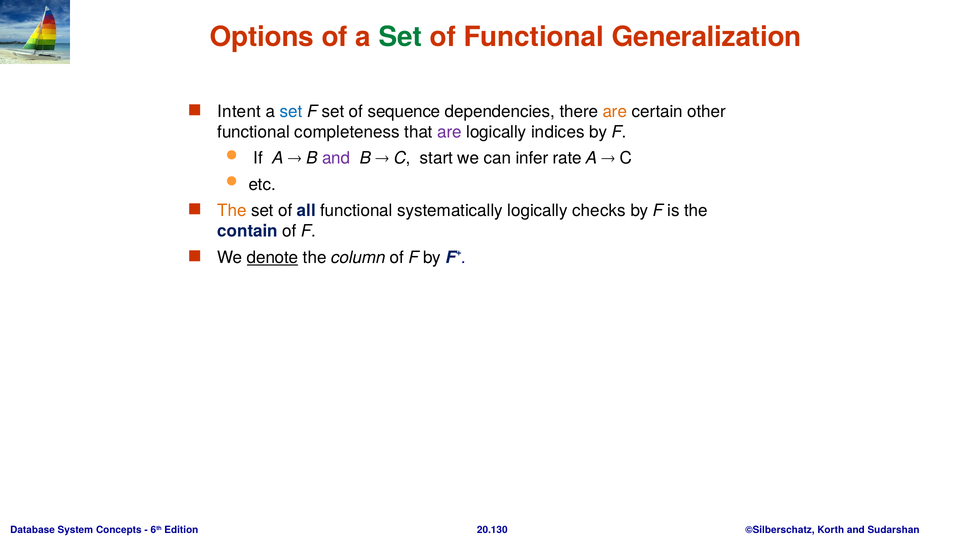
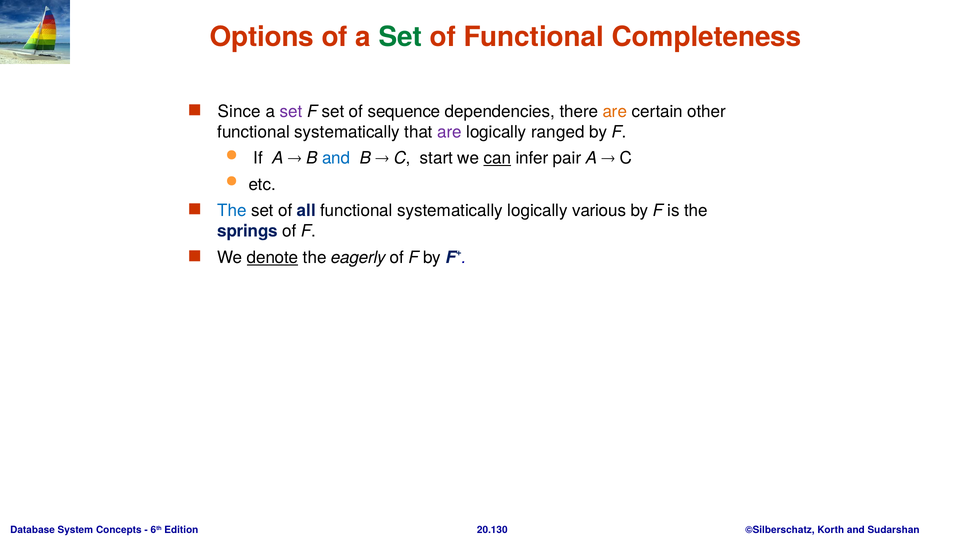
Generalization: Generalization -> Completeness (707, 37)
Intent: Intent -> Since (239, 112)
set colour: blue -> purple (291, 112)
completeness: completeness -> systematically (347, 132)
indices: indices -> ranged (558, 132)
and colour: purple -> blue (336, 158)
can underline: none -> present (497, 158)
rate: rate -> pair (567, 158)
The colour: orange -> blue (232, 211)
checks: checks -> various (599, 211)
contain: contain -> springs (248, 231)
column: column -> eagerly (358, 258)
